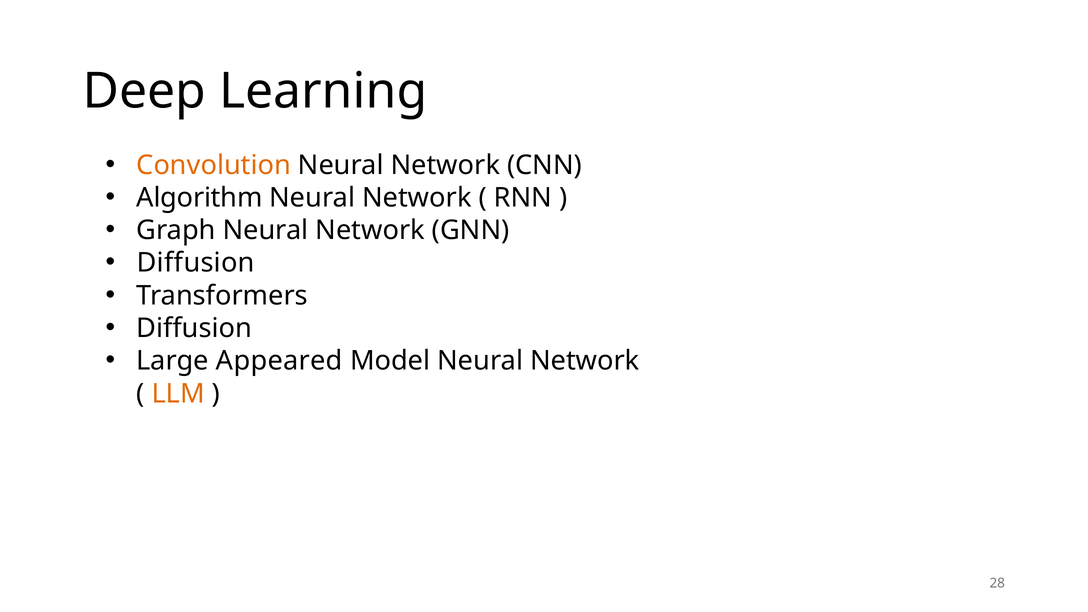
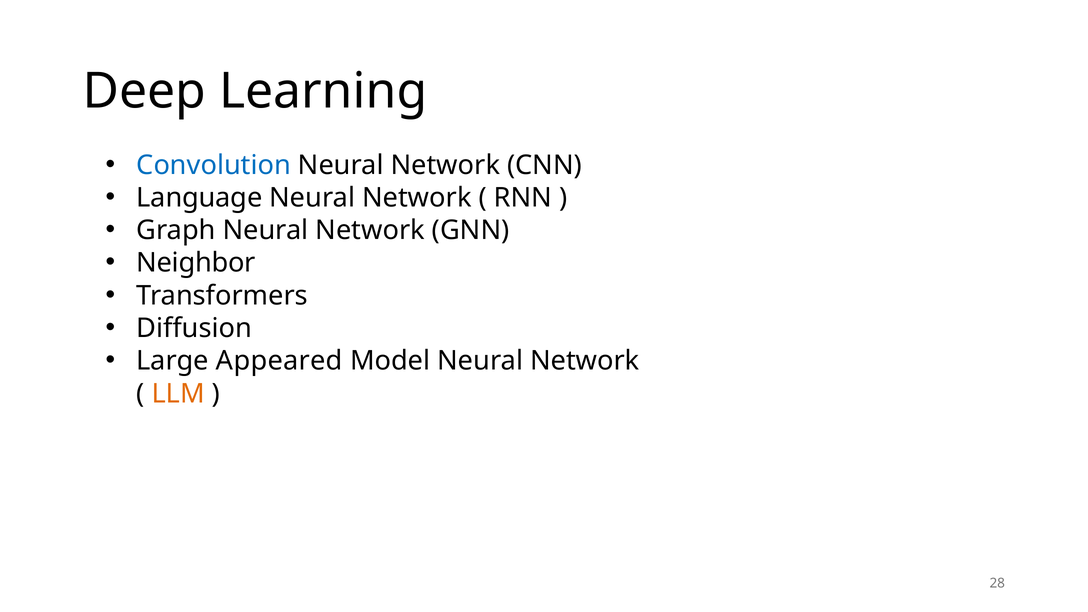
Convolution colour: orange -> blue (214, 165)
Algorithm: Algorithm -> Language (199, 198)
Diffusion: Diffusion -> Neighbor (196, 263)
